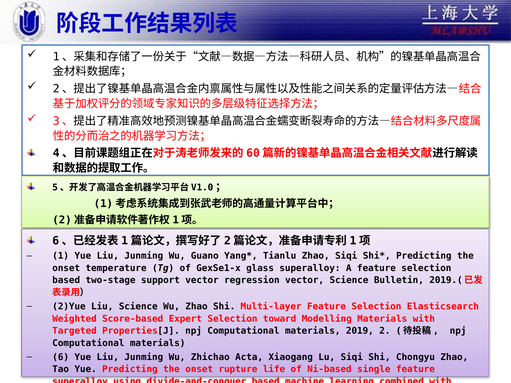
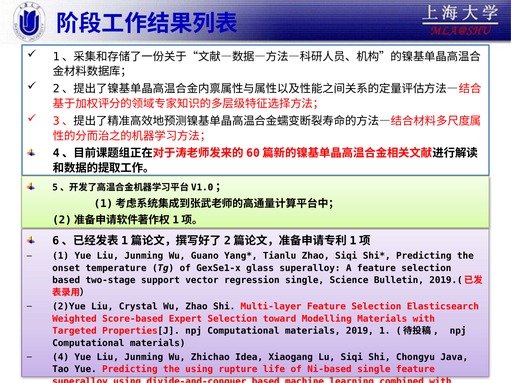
regression vector: vector -> single (305, 280)
Liu Science: Science -> Crystal (138, 307)
2019 2: 2 -> 1 (385, 331)
6: 6 -> 4 (61, 357)
Zhichao Acta: Acta -> Idea (249, 357)
Chongyu Zhao: Zhao -> Java (454, 357)
Yue Predicting the onset: onset -> using (199, 369)
